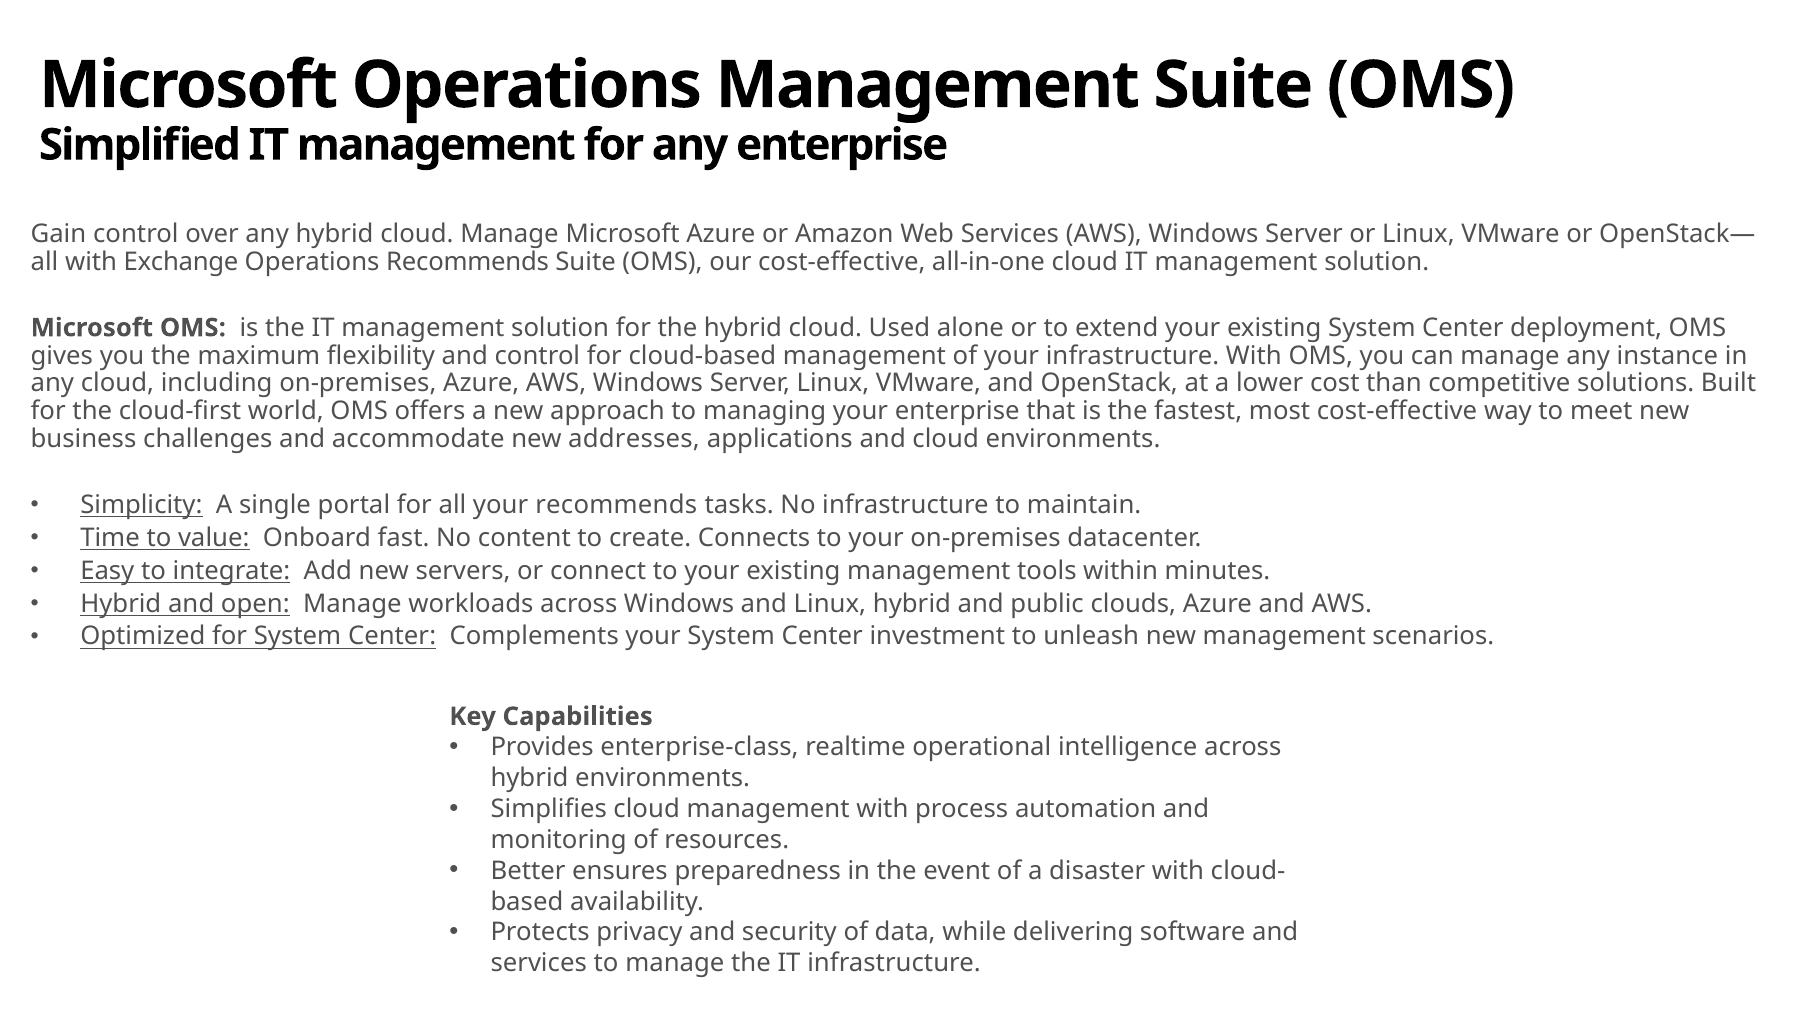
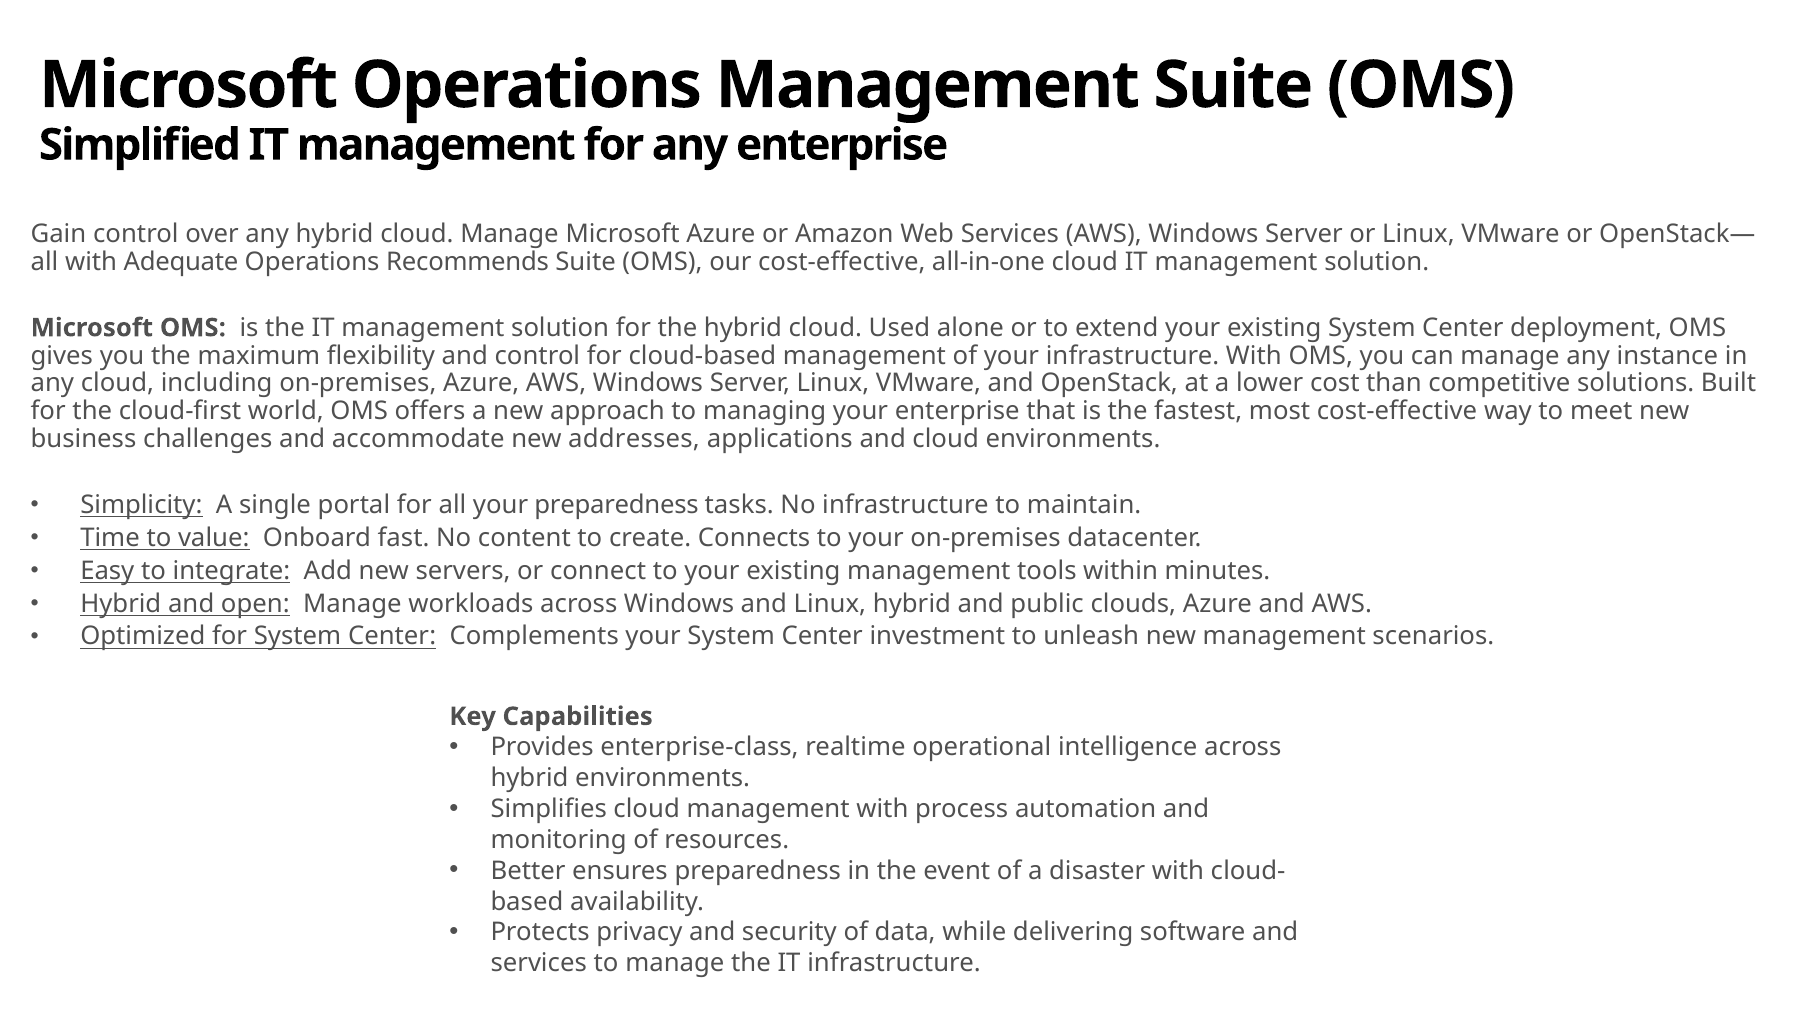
Exchange: Exchange -> Adequate (181, 262)
your recommends: recommends -> preparedness (617, 505)
